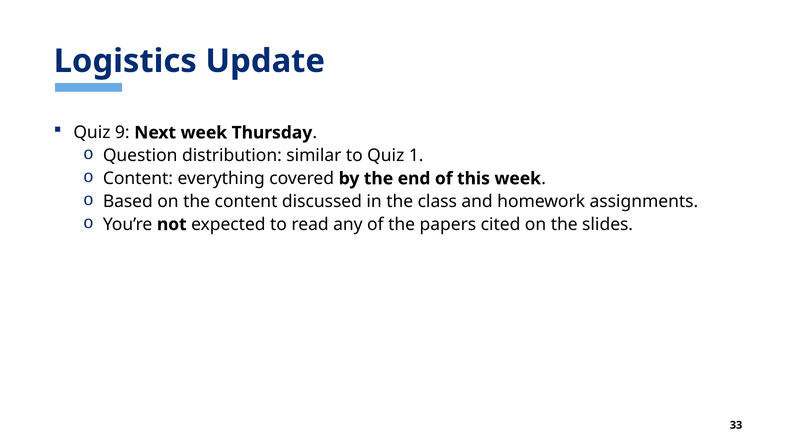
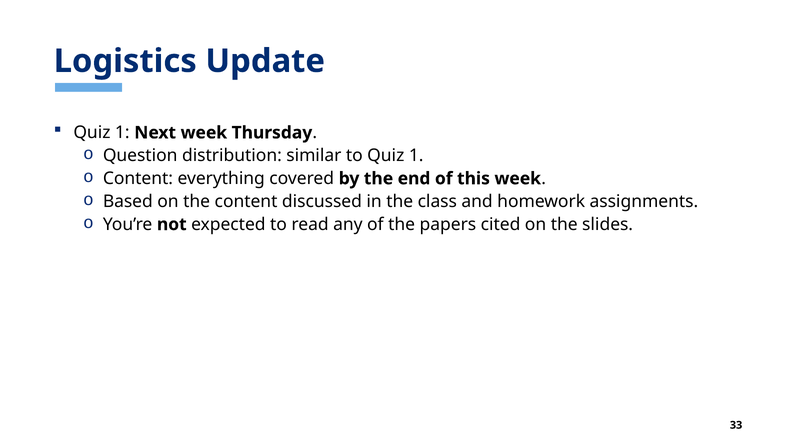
9: 9 -> 1 (122, 133)
